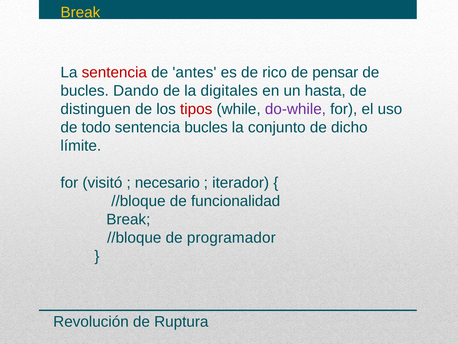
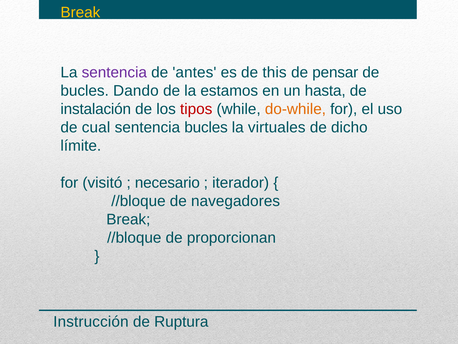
sentencia colour: red -> purple (114, 72)
rico: rico -> this (275, 72)
digitales: digitales -> estamos (229, 91)
distinguen: distinguen -> instalación (96, 109)
do-while colour: purple -> orange (295, 109)
todo: todo -> cual (96, 127)
conjunto: conjunto -> virtuales (277, 127)
funcionalidad: funcionalidad -> navegadores (236, 201)
programador: programador -> proporcionan (231, 237)
Revolución: Revolución -> Instrucción (91, 321)
